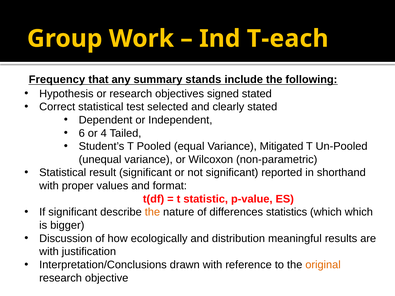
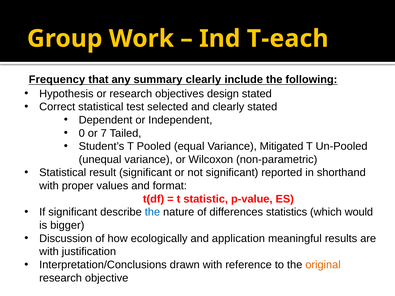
summary stands: stands -> clearly (203, 80)
signed: signed -> design (223, 94)
6: 6 -> 0 (82, 133)
4: 4 -> 7 (104, 133)
the colour: orange -> blue (152, 212)
which which: which -> would (359, 212)
distribution: distribution -> application (238, 239)
